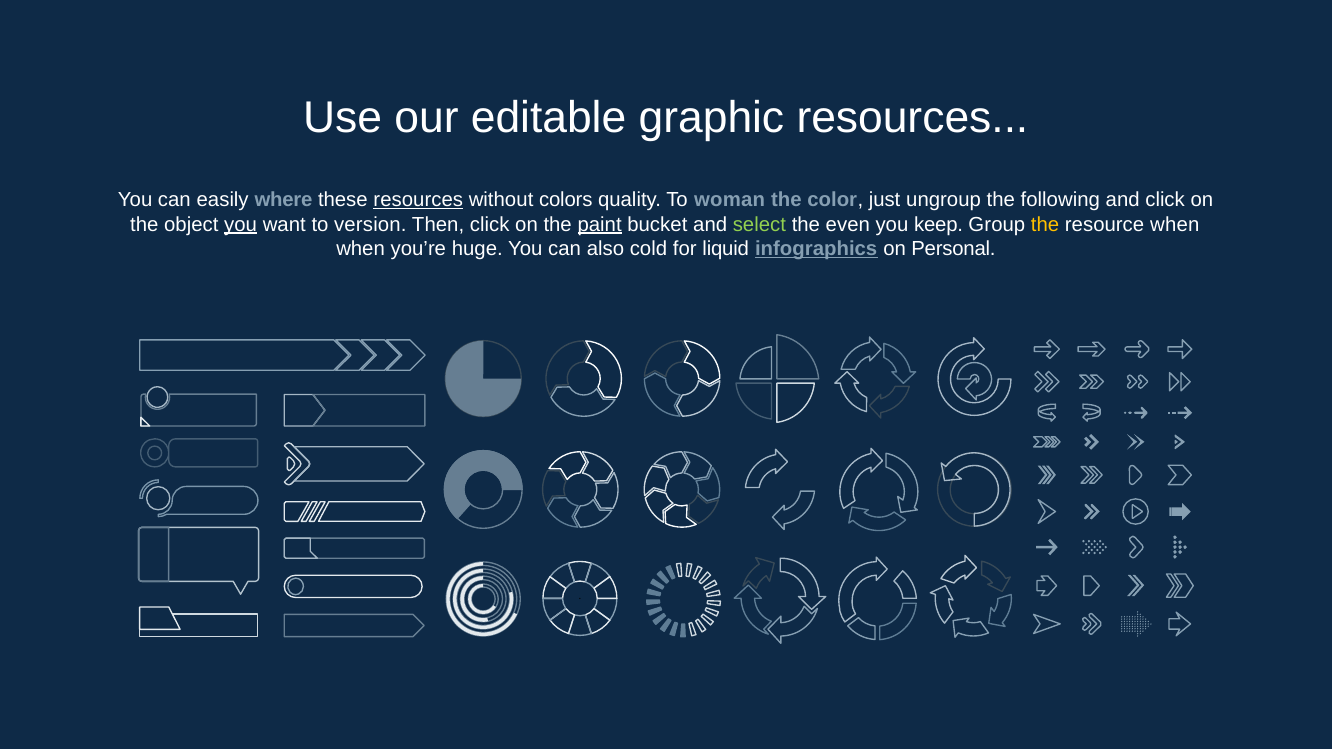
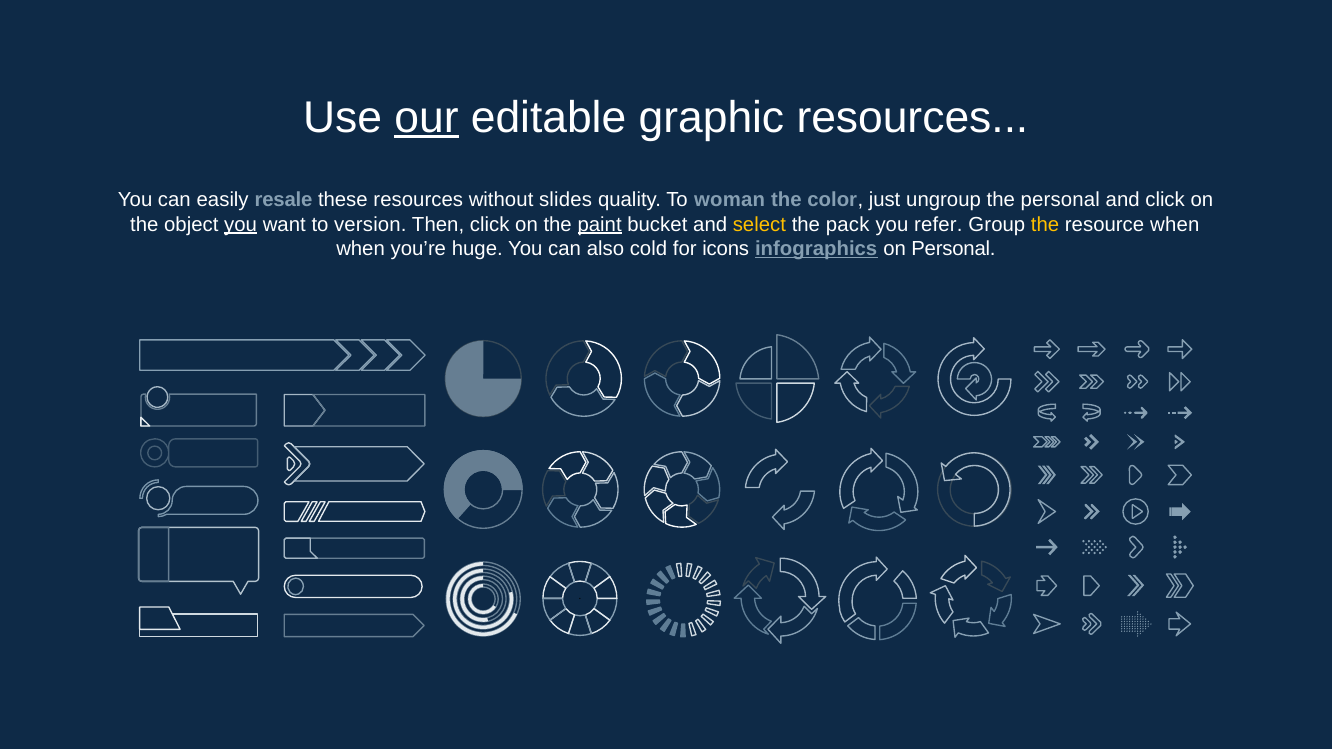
our underline: none -> present (427, 117)
where: where -> resale (283, 200)
resources underline: present -> none (418, 200)
colors: colors -> slides (566, 200)
the following: following -> personal (1060, 200)
select colour: light green -> yellow (759, 224)
even: even -> pack (848, 224)
keep: keep -> refer (938, 224)
liquid: liquid -> icons (726, 249)
